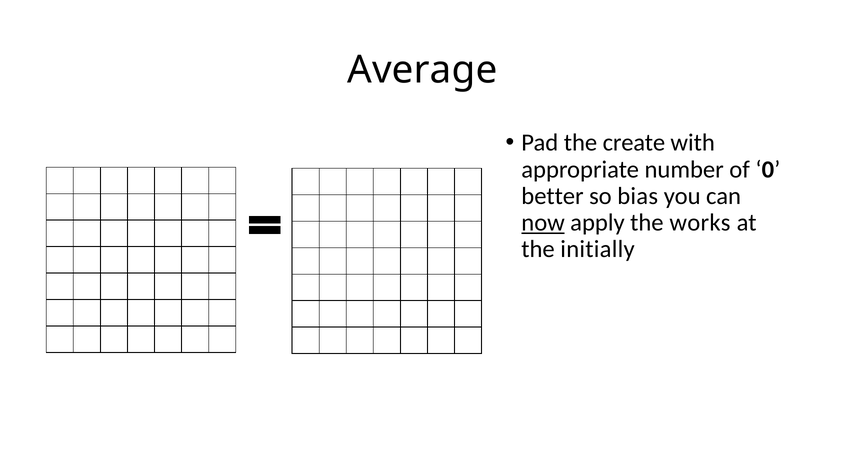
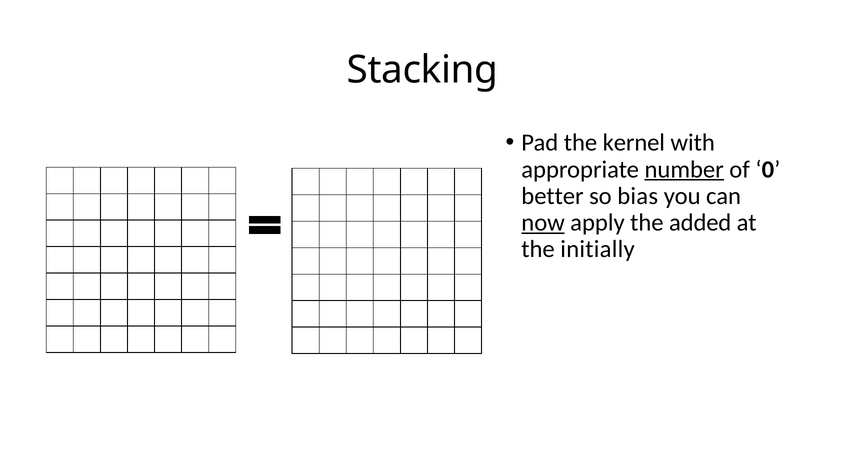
Average: Average -> Stacking (423, 70)
create: create -> kernel (634, 143)
number underline: none -> present (684, 169)
works: works -> added (700, 223)
